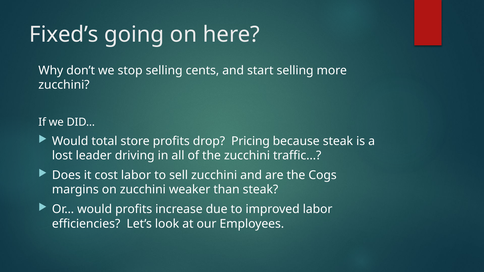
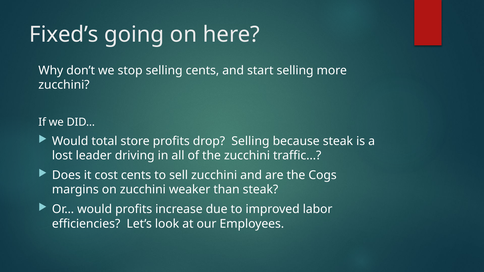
drop Pricing: Pricing -> Selling (250, 141)
cost labor: labor -> cents (136, 175)
